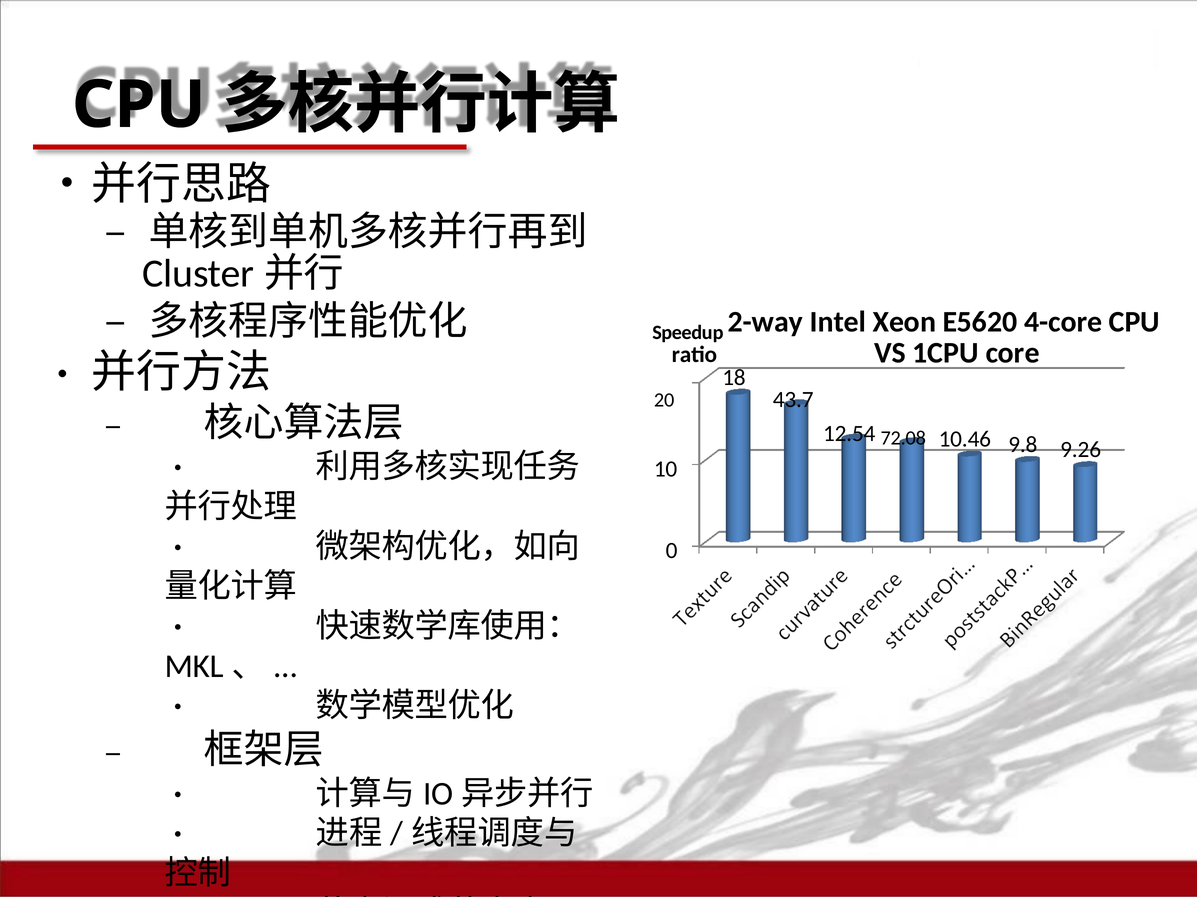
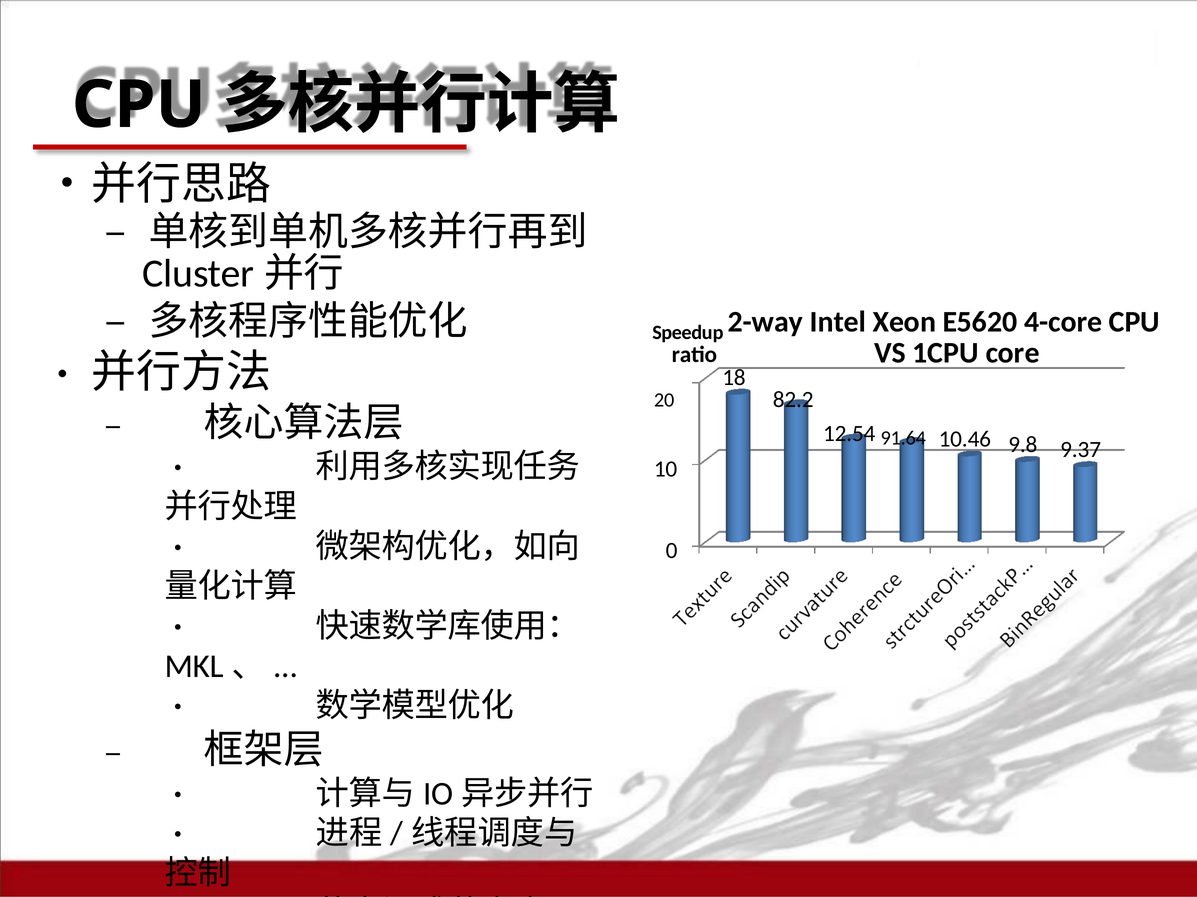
43.7: 43.7 -> 82.2 (793, 400)
72.08: 72.08 -> 91.64 (903, 439)
9.26: 9.26 -> 9.37 (1081, 450)
